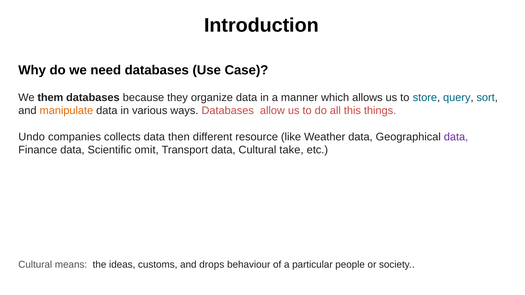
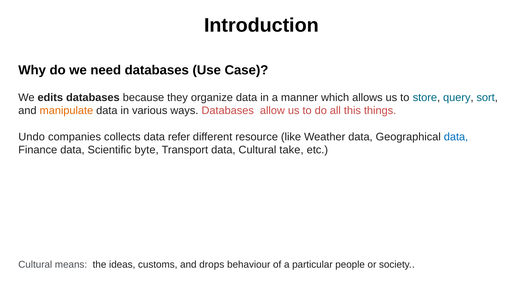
them: them -> edits (50, 98)
then: then -> refer (179, 137)
data colour: purple -> blue (456, 137)
omit: omit -> byte (147, 150)
